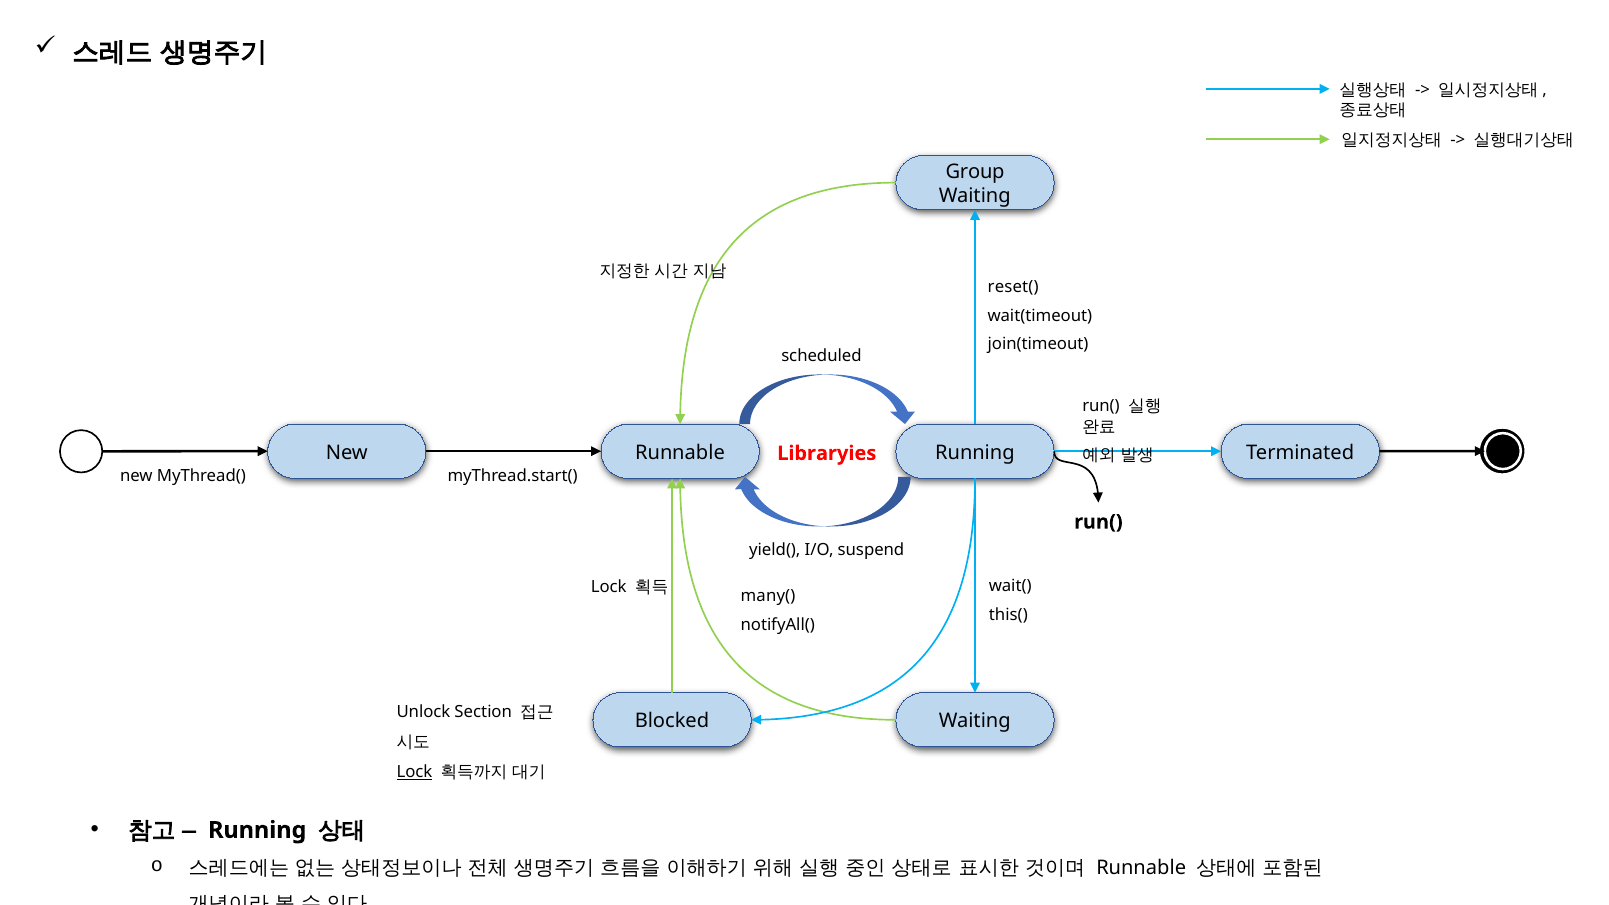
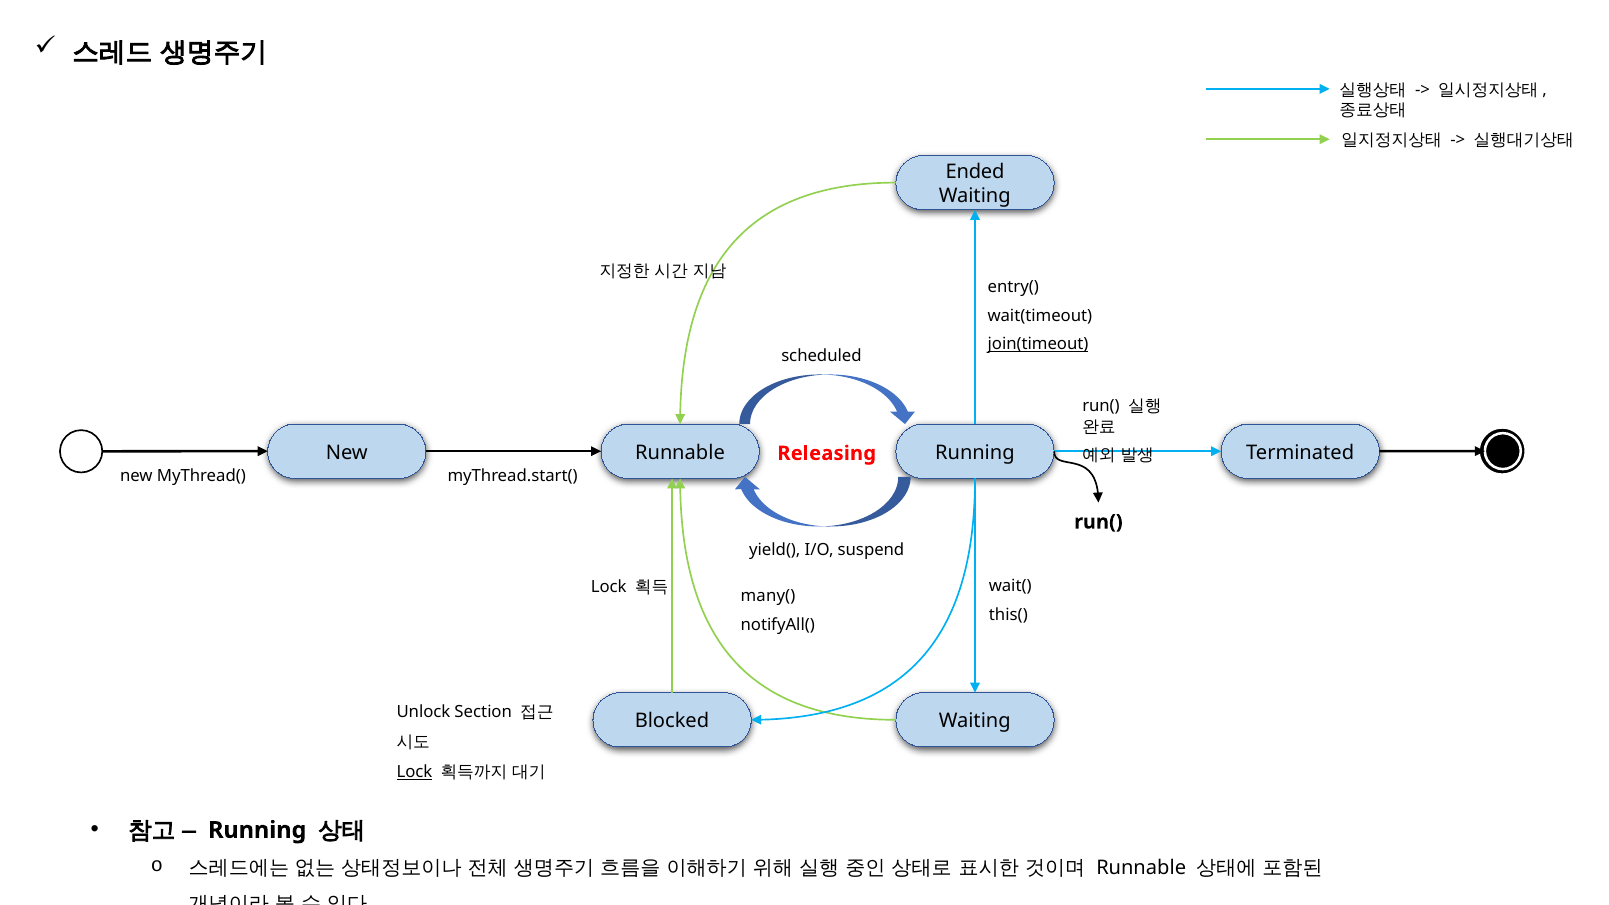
Group: Group -> Ended (975, 172)
reset(: reset( -> entry( (1013, 287)
join(timeout underline: none -> present (1038, 344)
Libraryies: Libraryies -> Releasing (827, 453)
